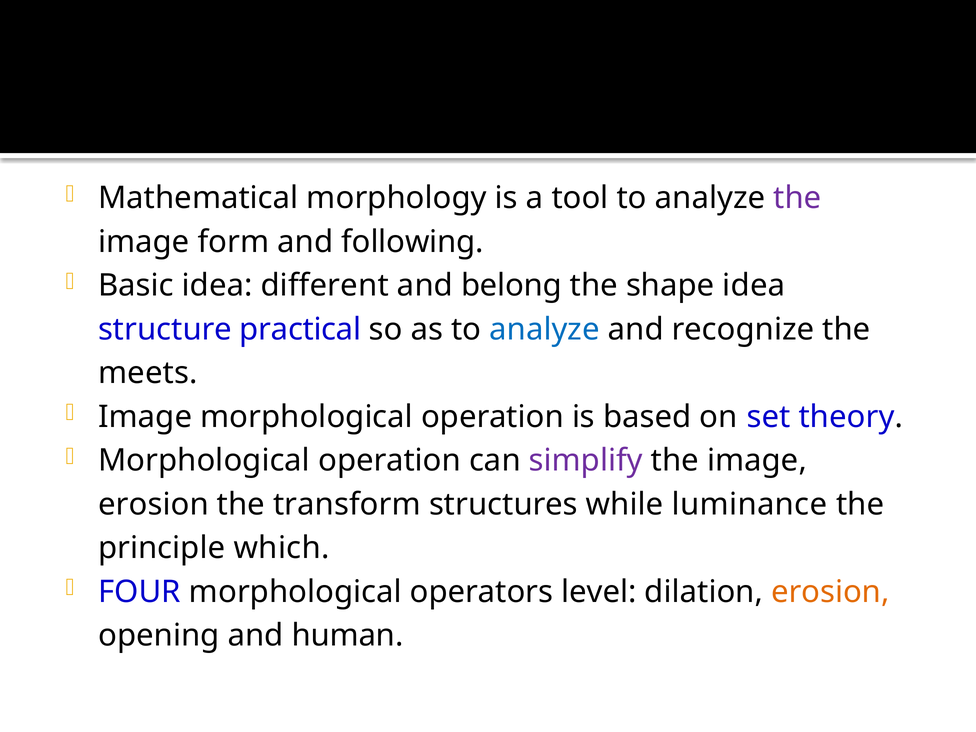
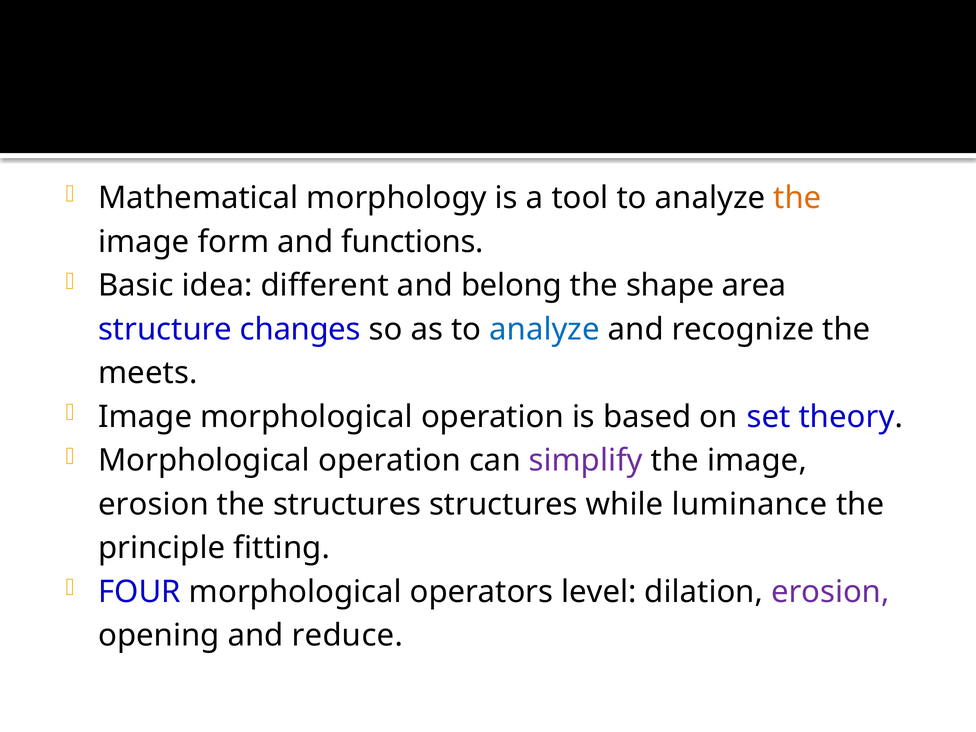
the colour: purple -> orange (797, 198)
following: following -> functions (413, 242)
shape idea: idea -> area (754, 286)
practical: practical -> changes (300, 329)
the transform: transform -> structures (347, 504)
which: which -> fitting (282, 548)
erosion colour: orange -> purple (830, 592)
human: human -> reduce (347, 635)
